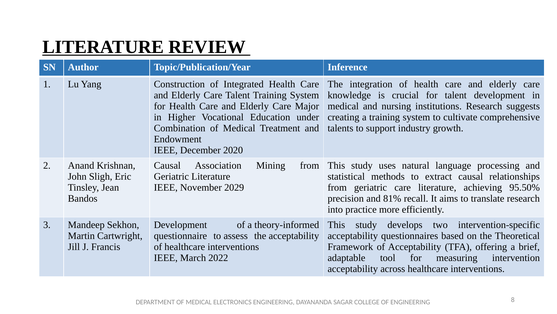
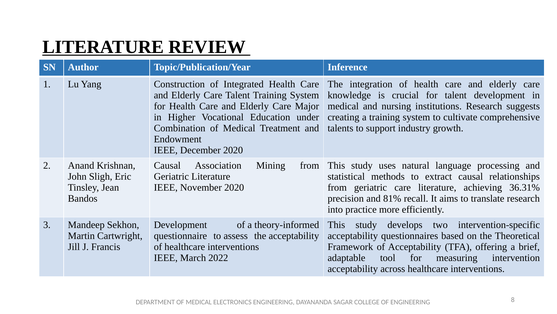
November 2029: 2029 -> 2020 (234, 187)
95.50%: 95.50% -> 36.31% (525, 187)
